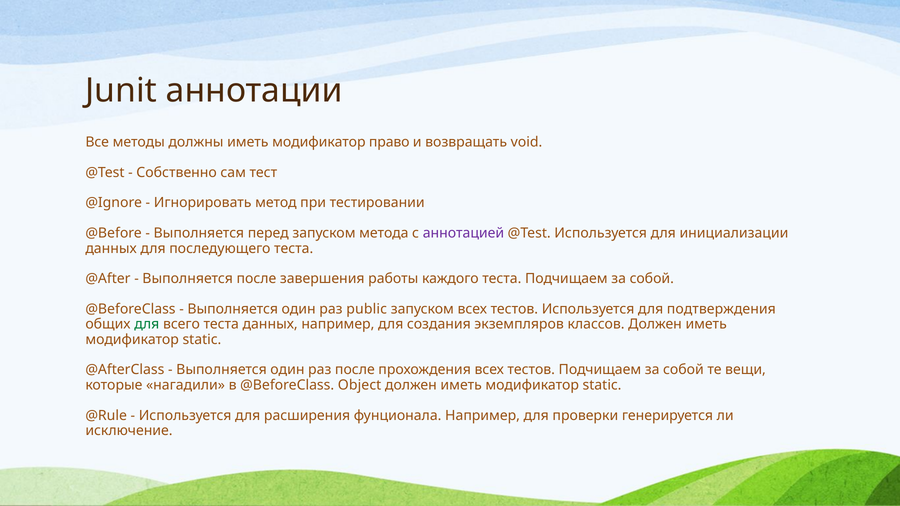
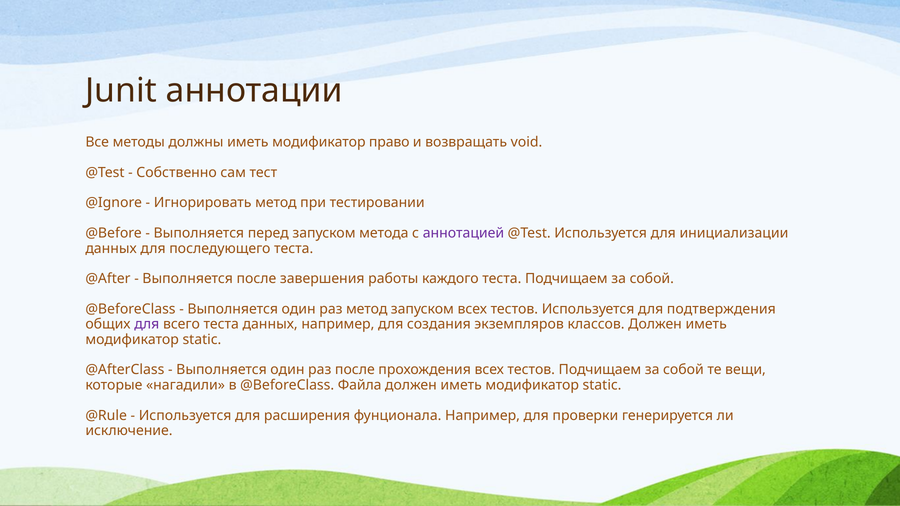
раз public: public -> метод (367, 309)
для colour: green -> purple (147, 324)
Object: Object -> Файла (360, 385)
